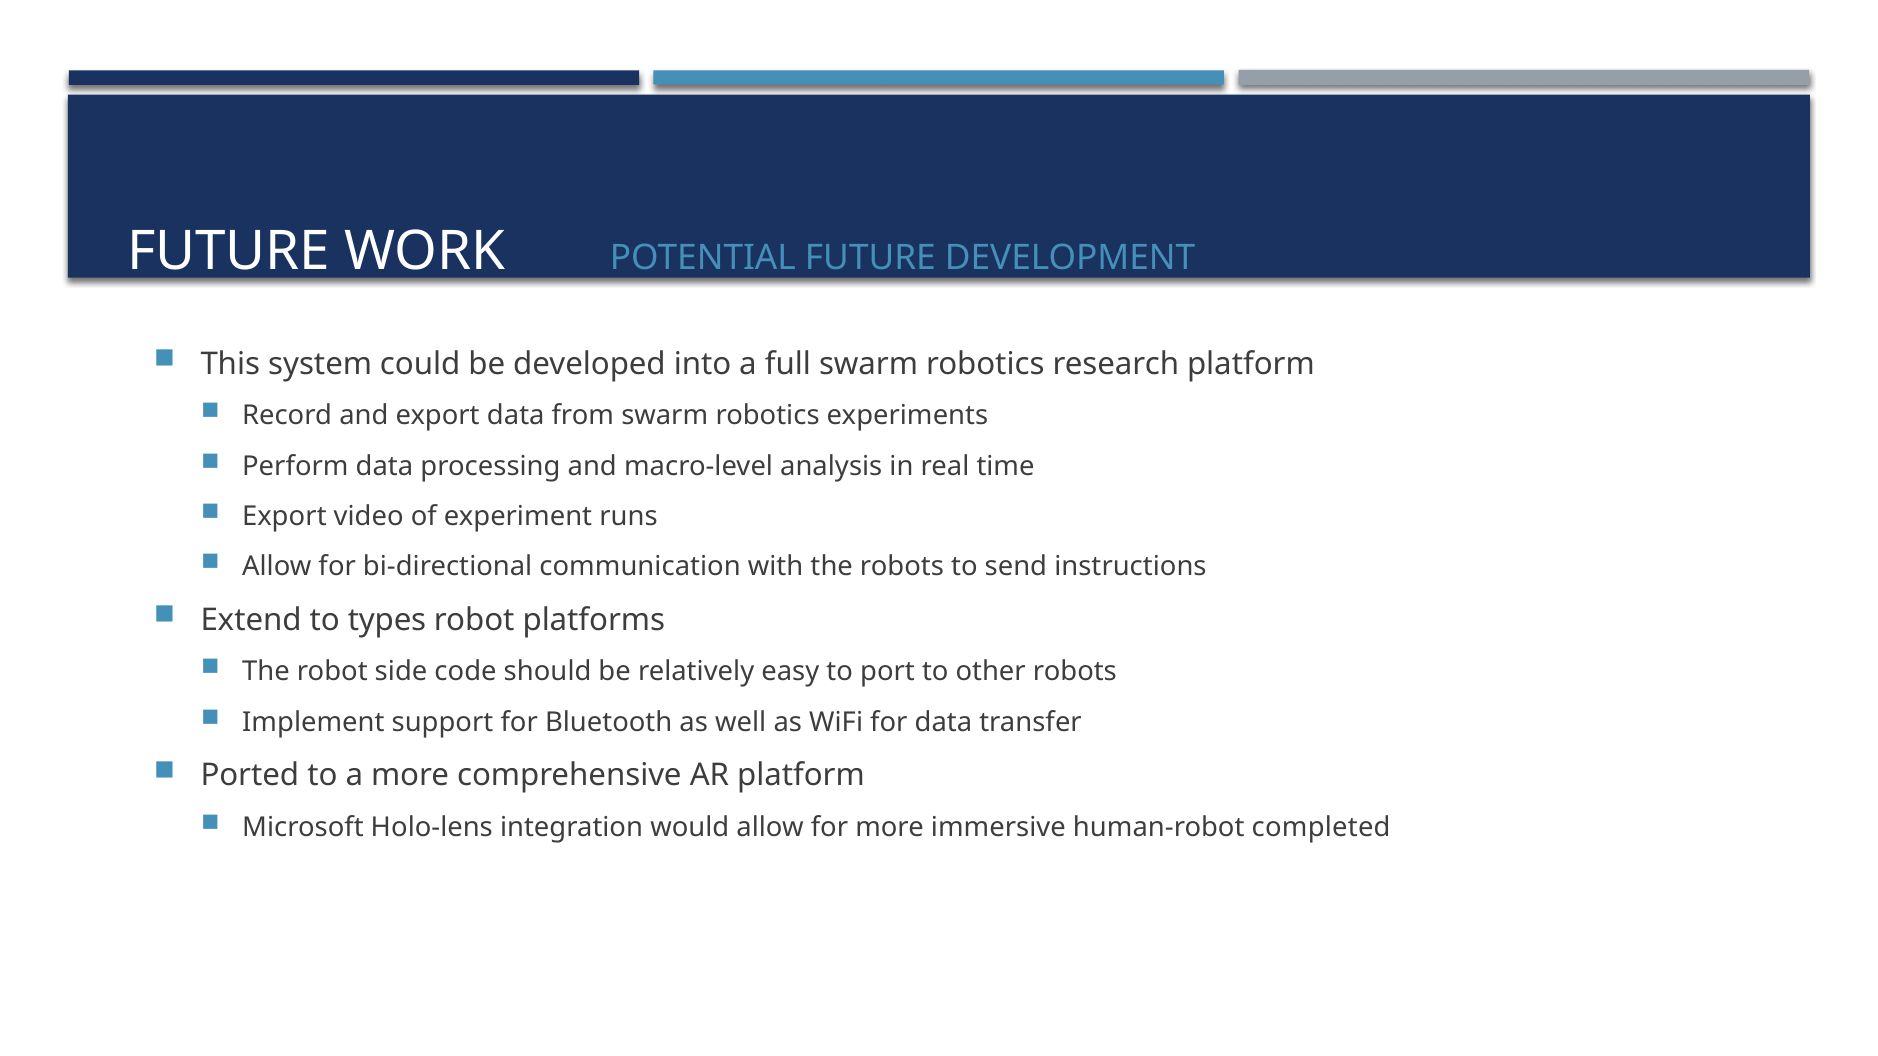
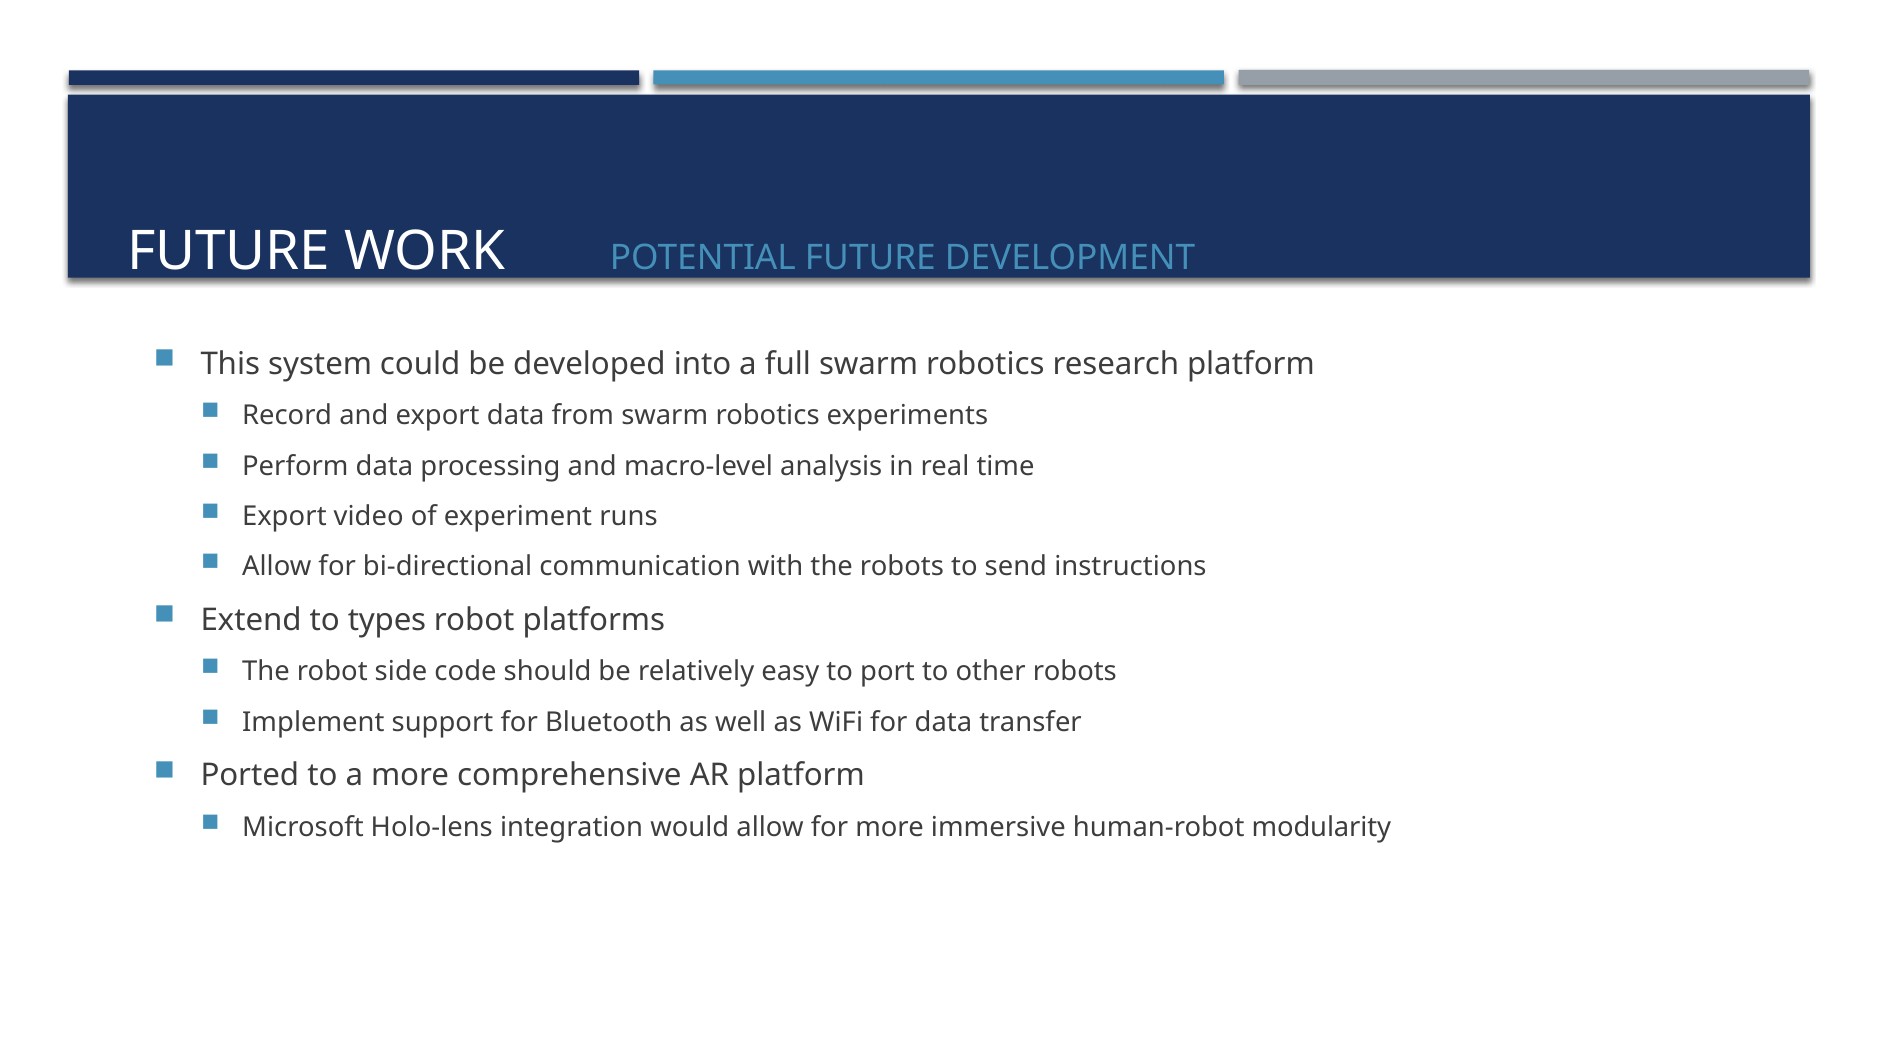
completed: completed -> modularity (1321, 828)
